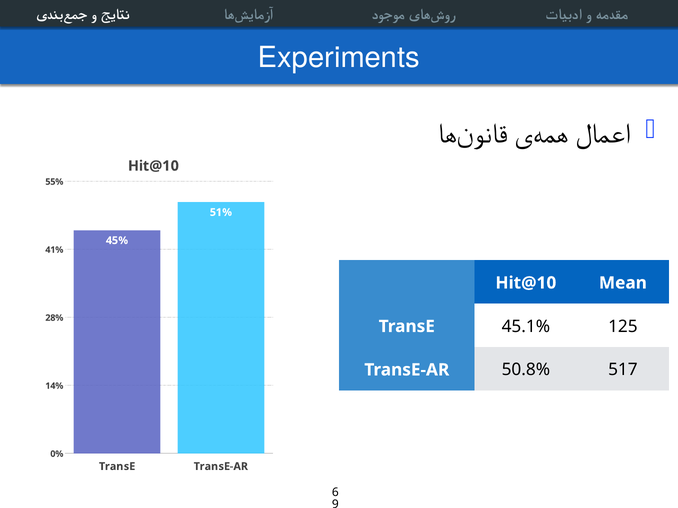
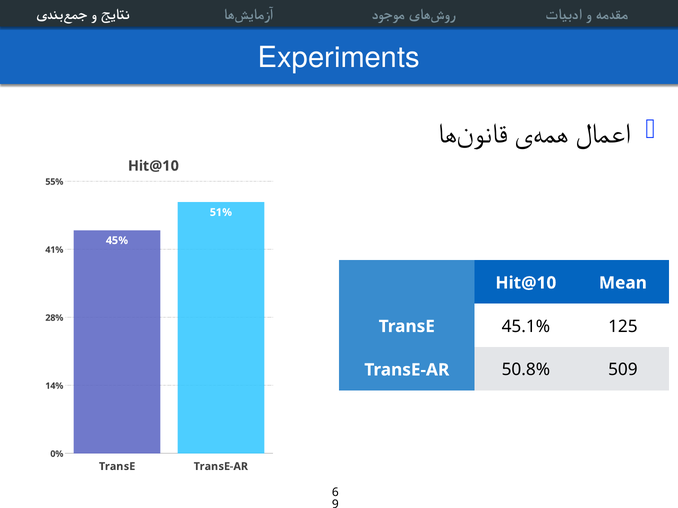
517: 517 -> 509 (623, 370)
